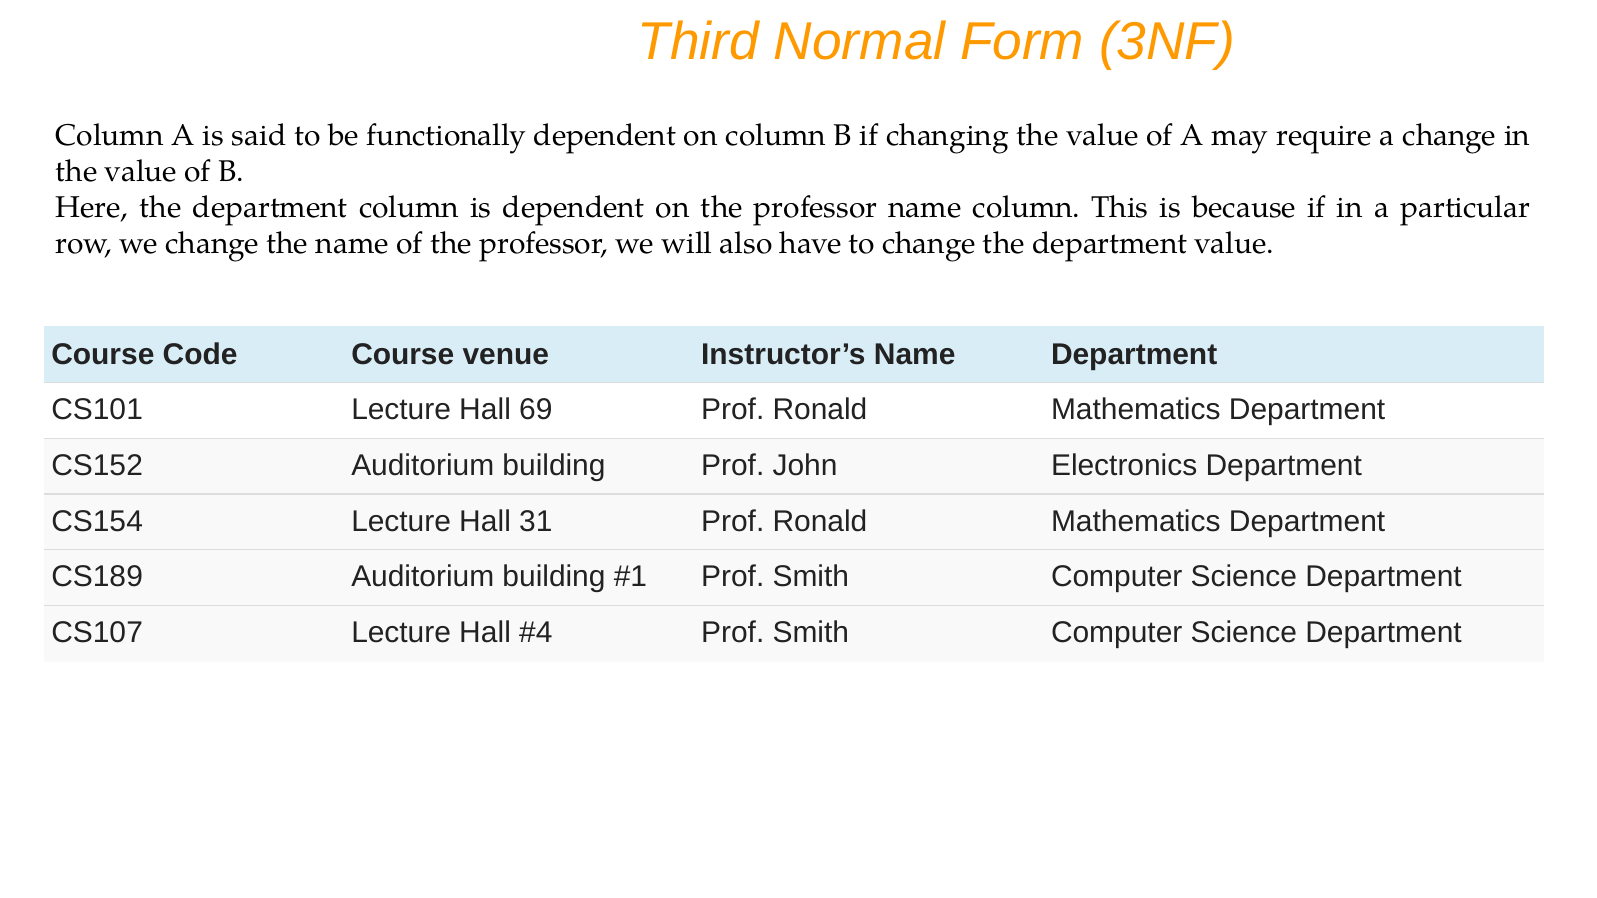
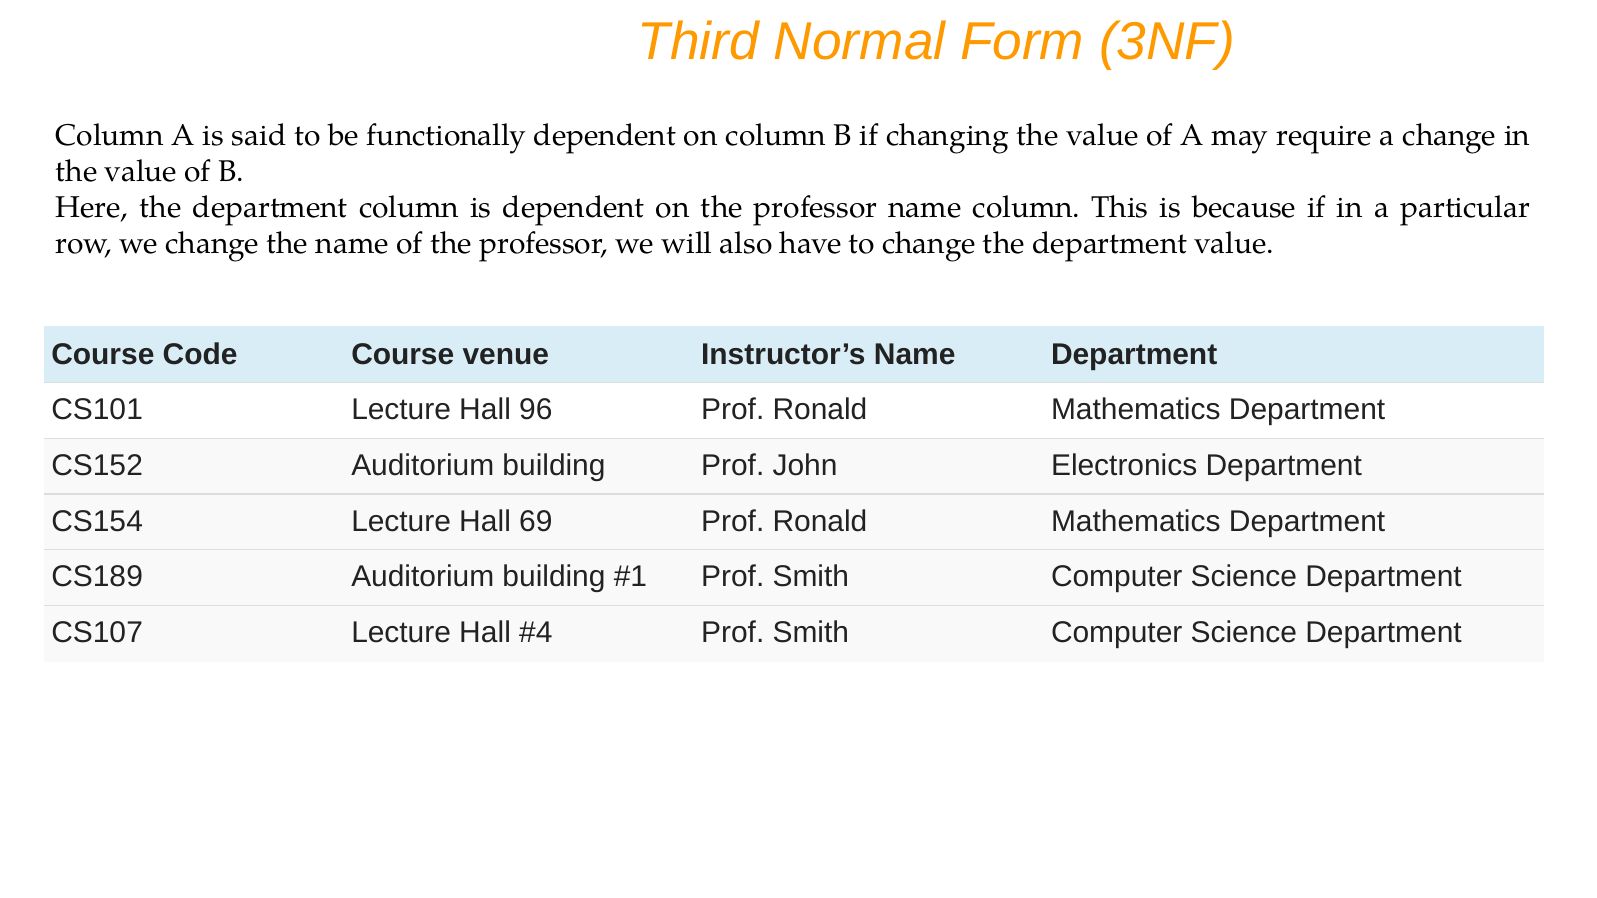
69: 69 -> 96 (536, 410)
31: 31 -> 69 (536, 521)
